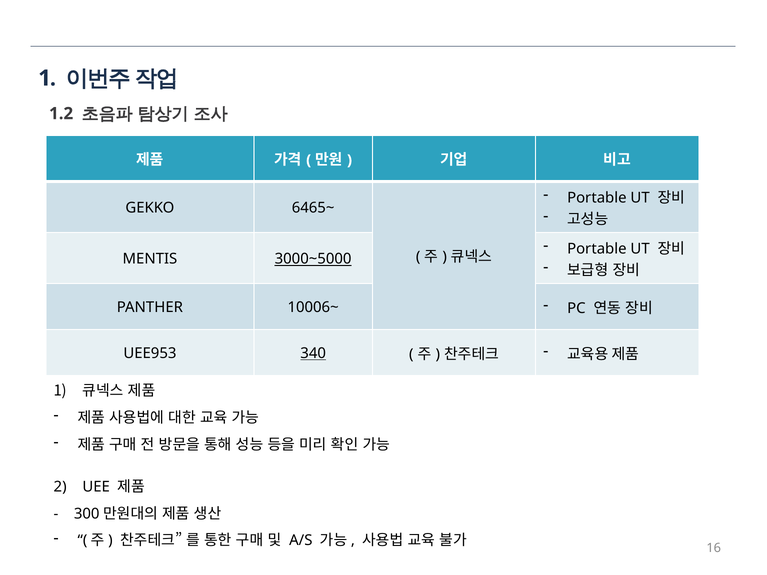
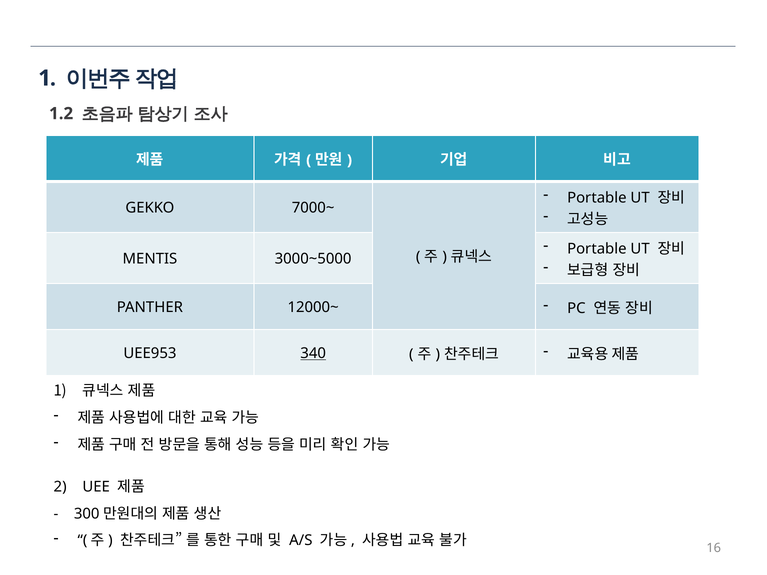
6465~: 6465~ -> 7000~ (313, 208)
3000~5000 underline: present -> none (313, 259)
10006~: 10006~ -> 12000~ (313, 308)
